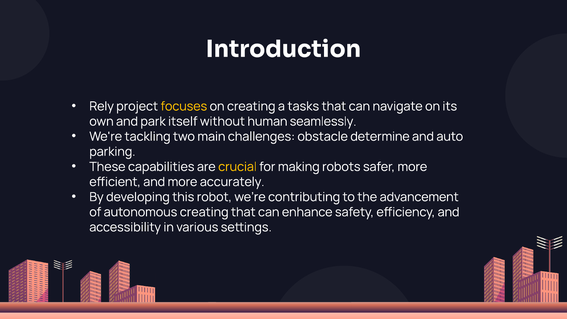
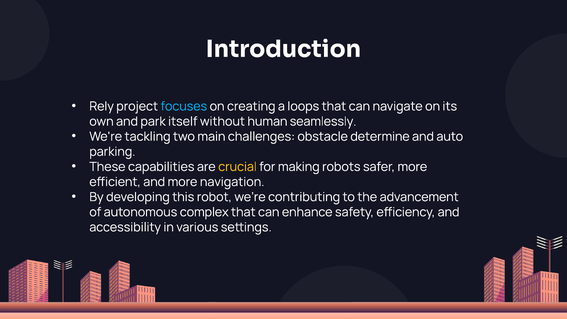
focuses colour: yellow -> light blue (184, 106)
tasks: tasks -> loops (303, 106)
accurately: accurately -> navigation (232, 182)
autonomous creating: creating -> complex (204, 212)
